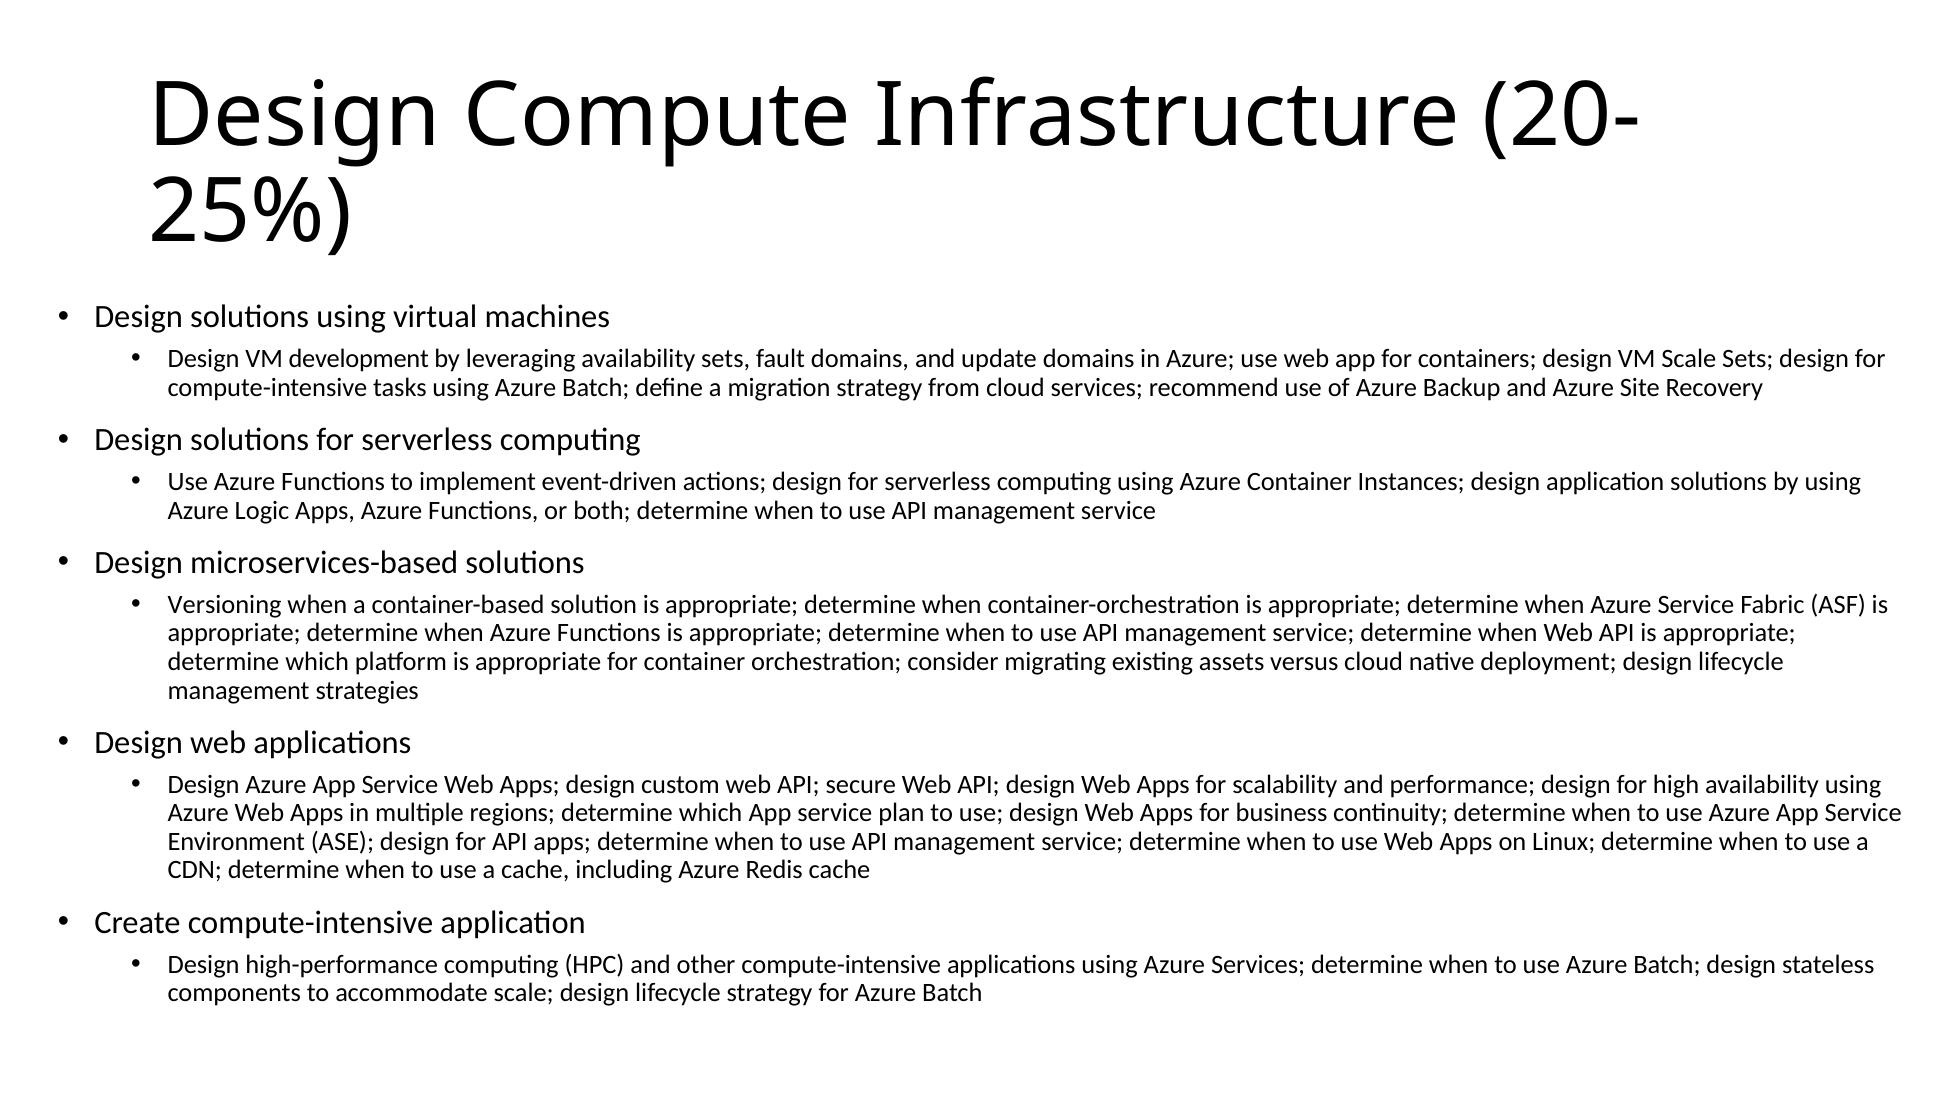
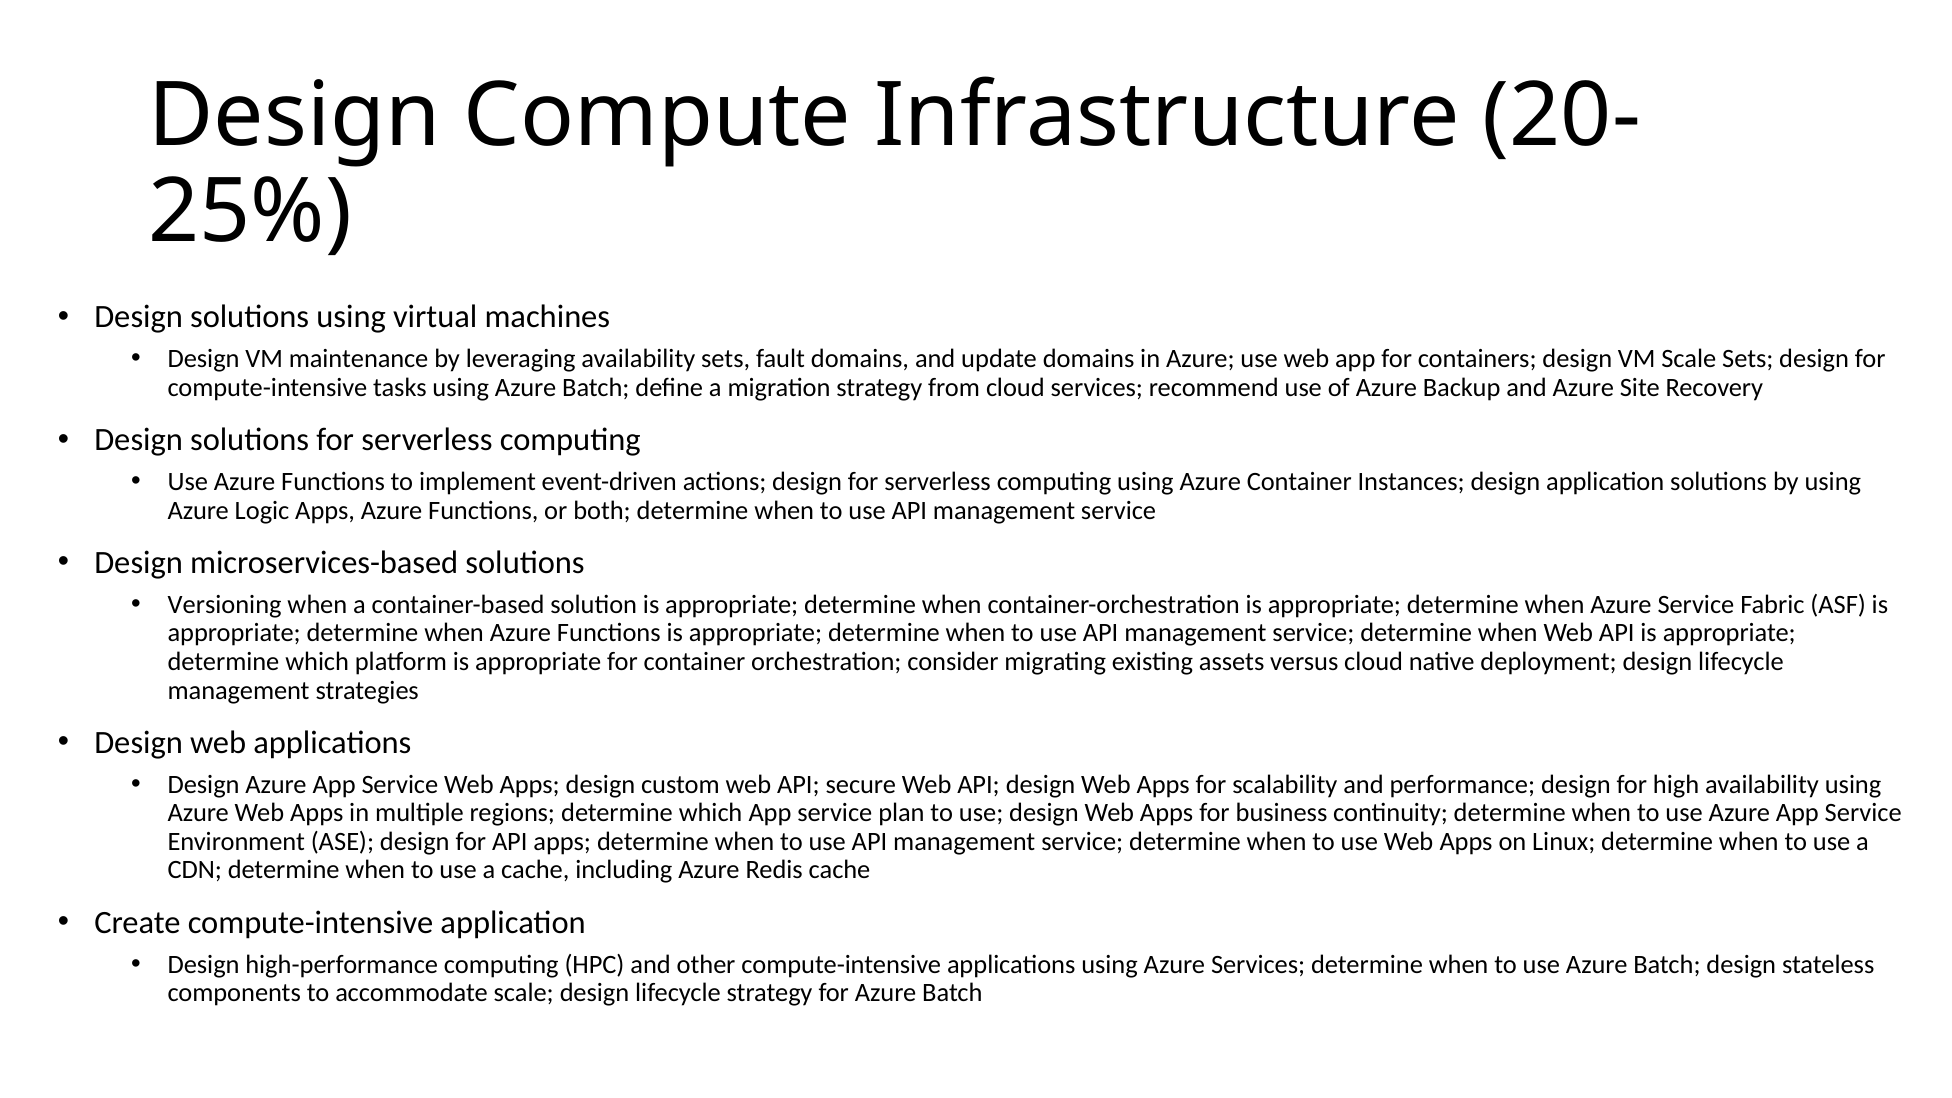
development: development -> maintenance (359, 359)
